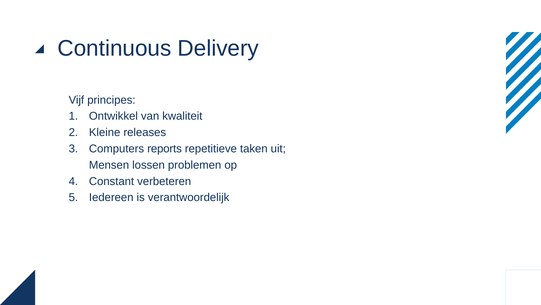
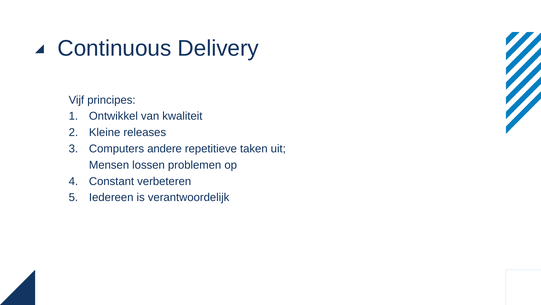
reports: reports -> andere (165, 148)
